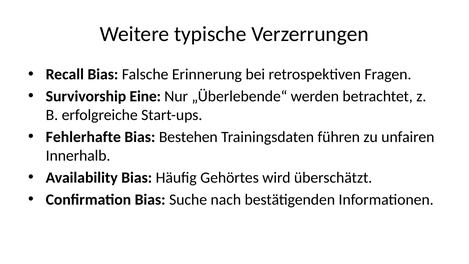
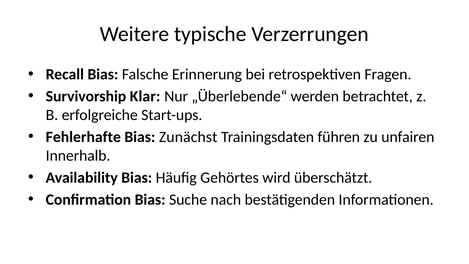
Eine: Eine -> Klar (145, 96)
Bestehen: Bestehen -> Zunächst (188, 137)
